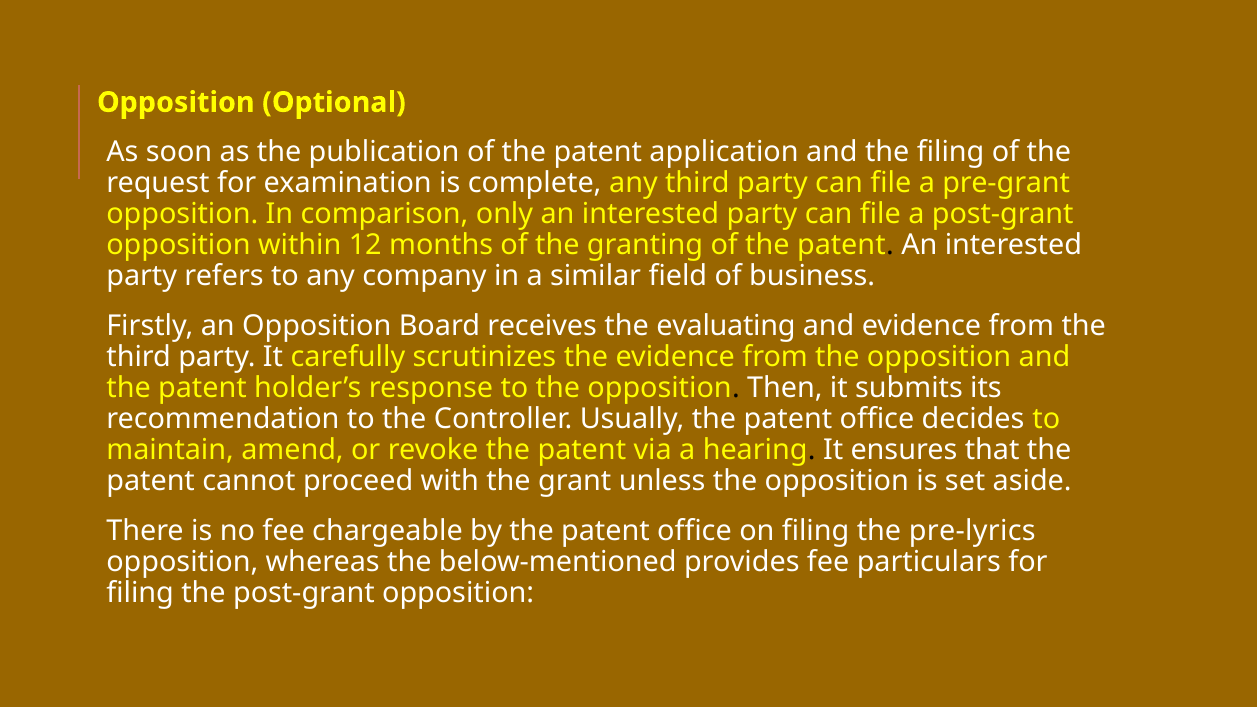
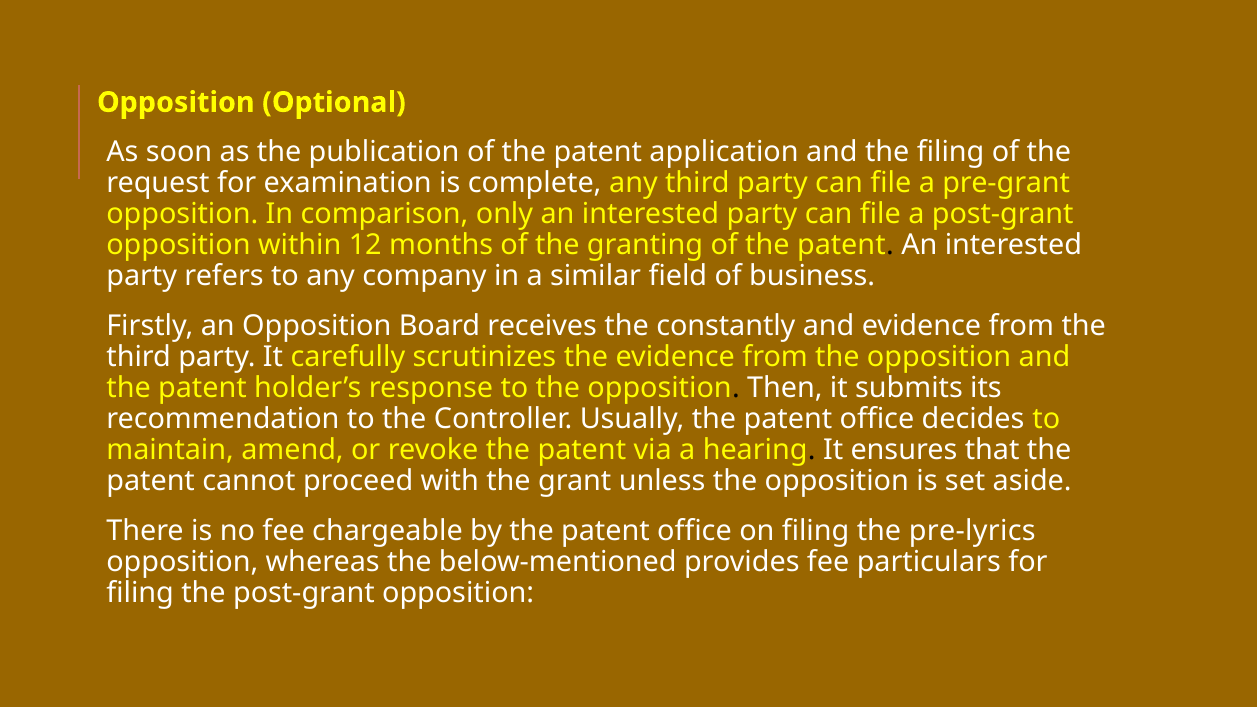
evaluating: evaluating -> constantly (726, 326)
